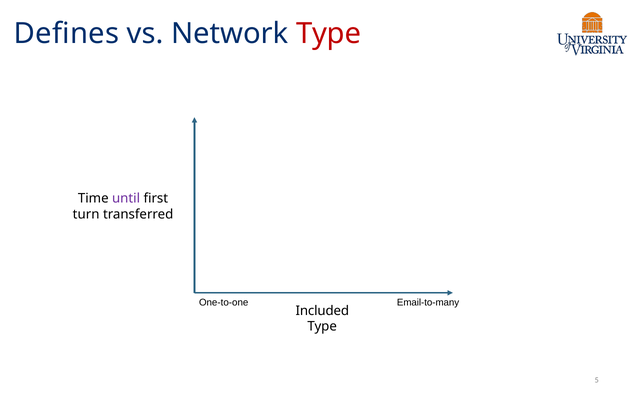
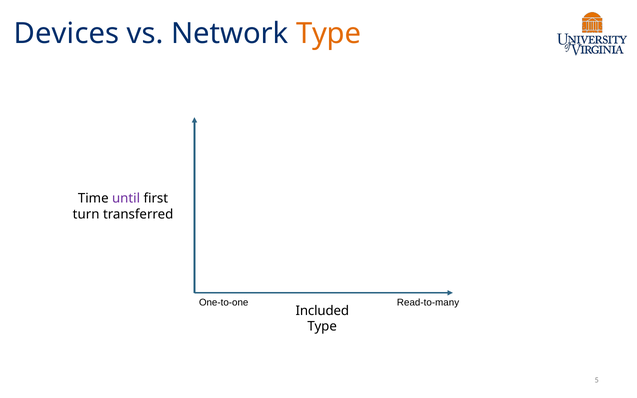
Defines: Defines -> Devices (67, 34)
Type colour: red -> orange (329, 34)
Email-to-many: Email-to-many -> Read-to-many (428, 303)
